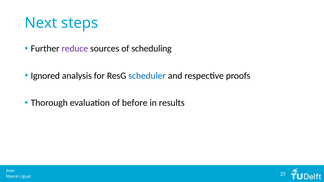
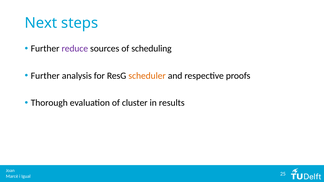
Ignored: Ignored -> Further (45, 76)
scheduler colour: blue -> orange (147, 76)
before: before -> cluster (135, 103)
